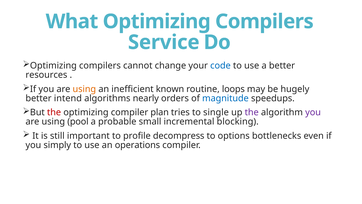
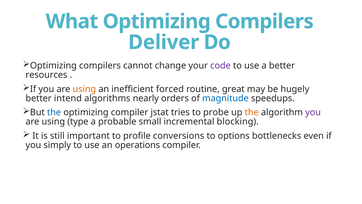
Service: Service -> Deliver (164, 42)
code colour: blue -> purple (220, 65)
known: known -> forced (170, 89)
loops: loops -> great (233, 89)
the colour: red -> blue (54, 112)
plan: plan -> jstat (160, 112)
single: single -> probe (216, 112)
the colour: purple -> orange (252, 112)
pool: pool -> type (78, 121)
decompress: decompress -> conversions (179, 136)
